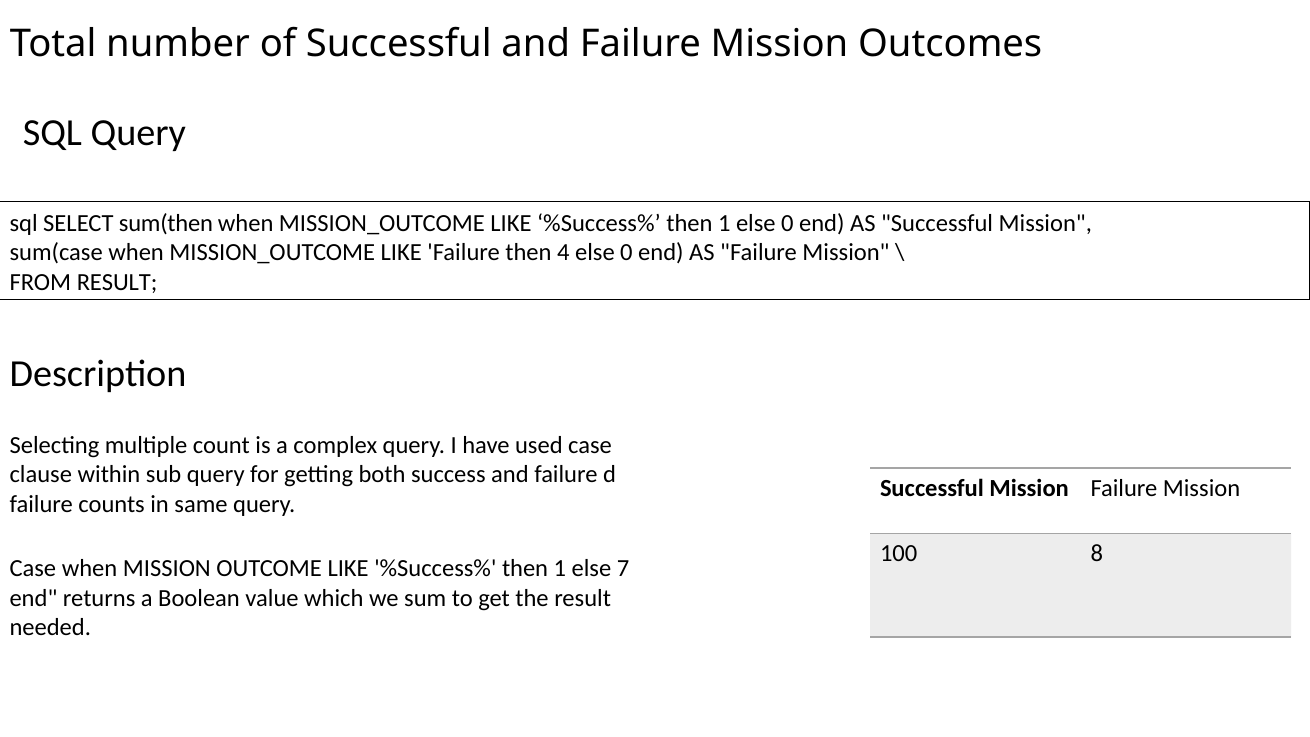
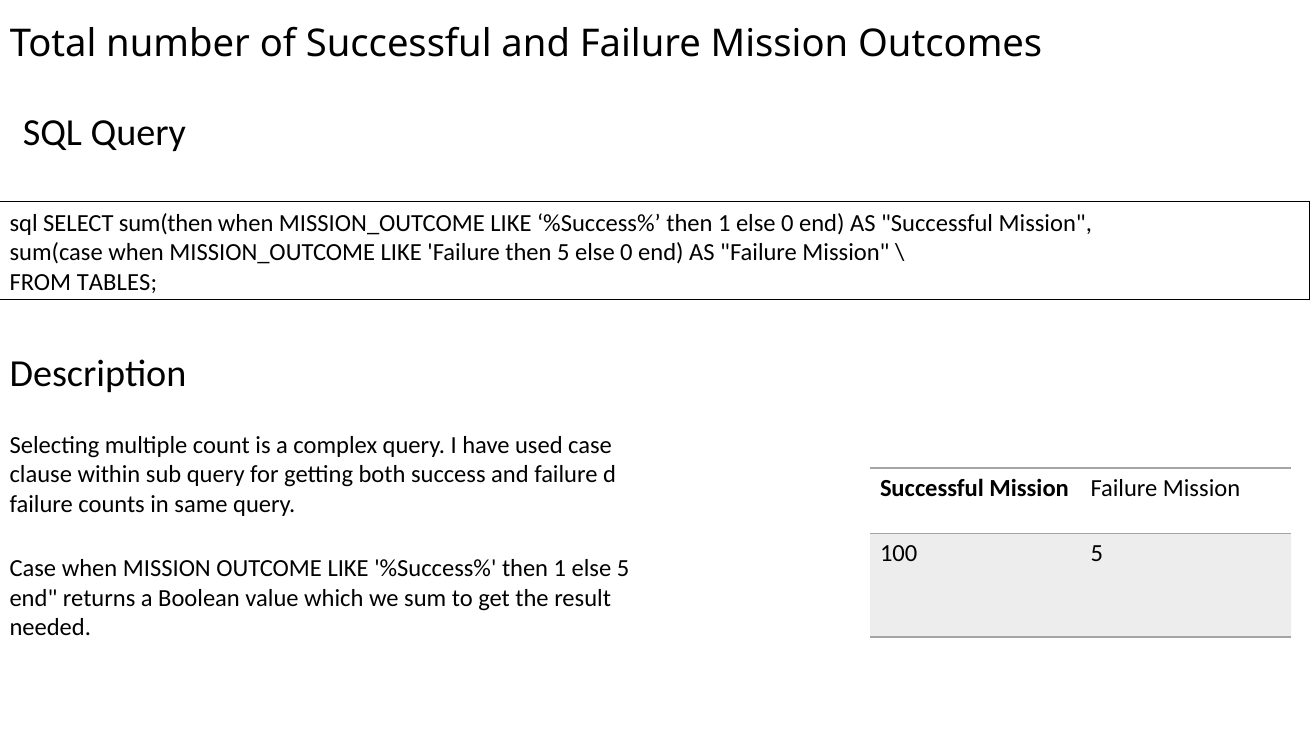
then 4: 4 -> 5 (563, 252)
FROM RESULT: RESULT -> TABLES (117, 282)
100 8: 8 -> 5 (1097, 554)
else 7: 7 -> 5 (623, 568)
